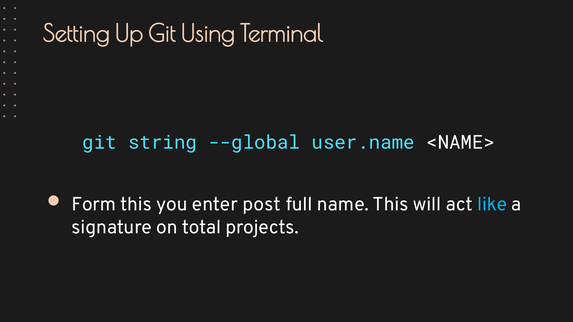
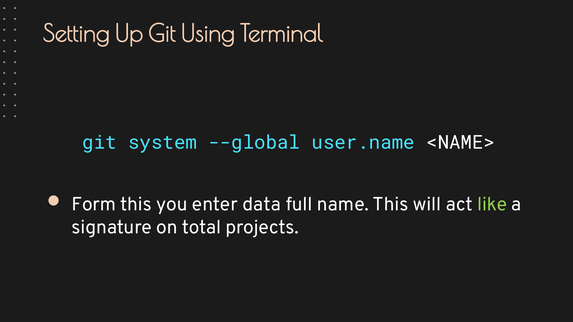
string: string -> system (163, 143)
post: post -> data (262, 204)
like colour: light blue -> light green (492, 204)
